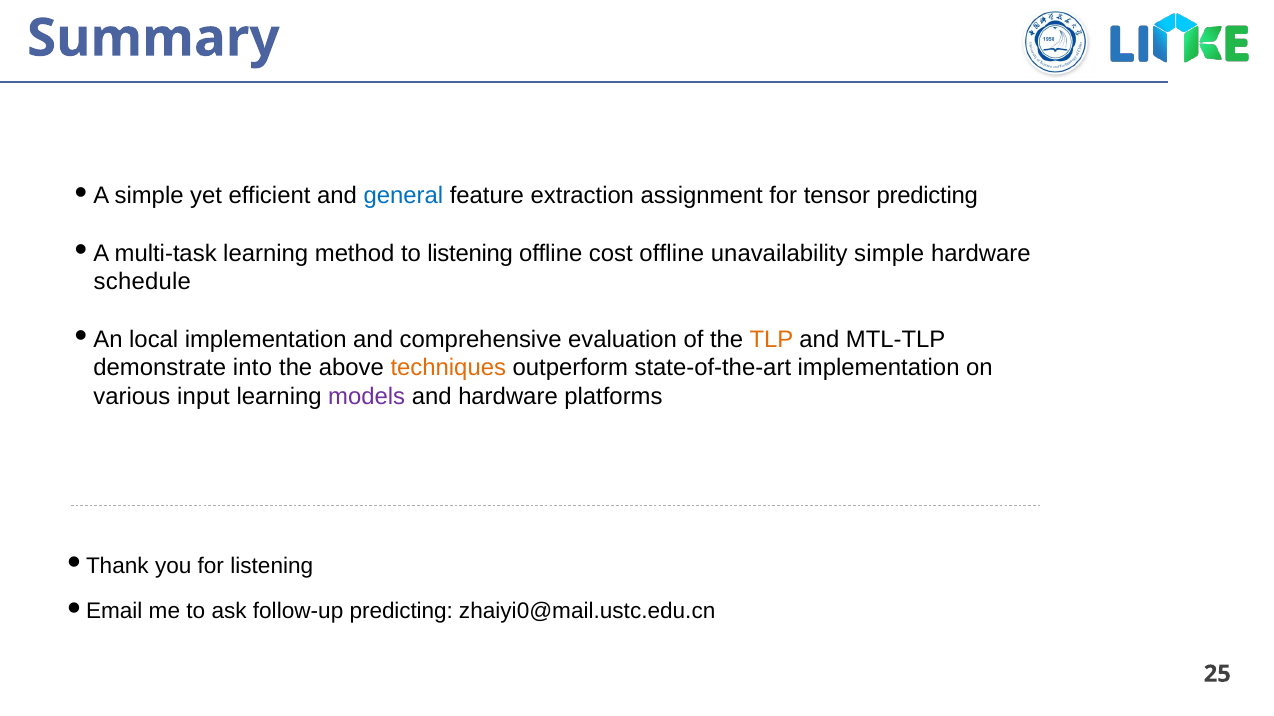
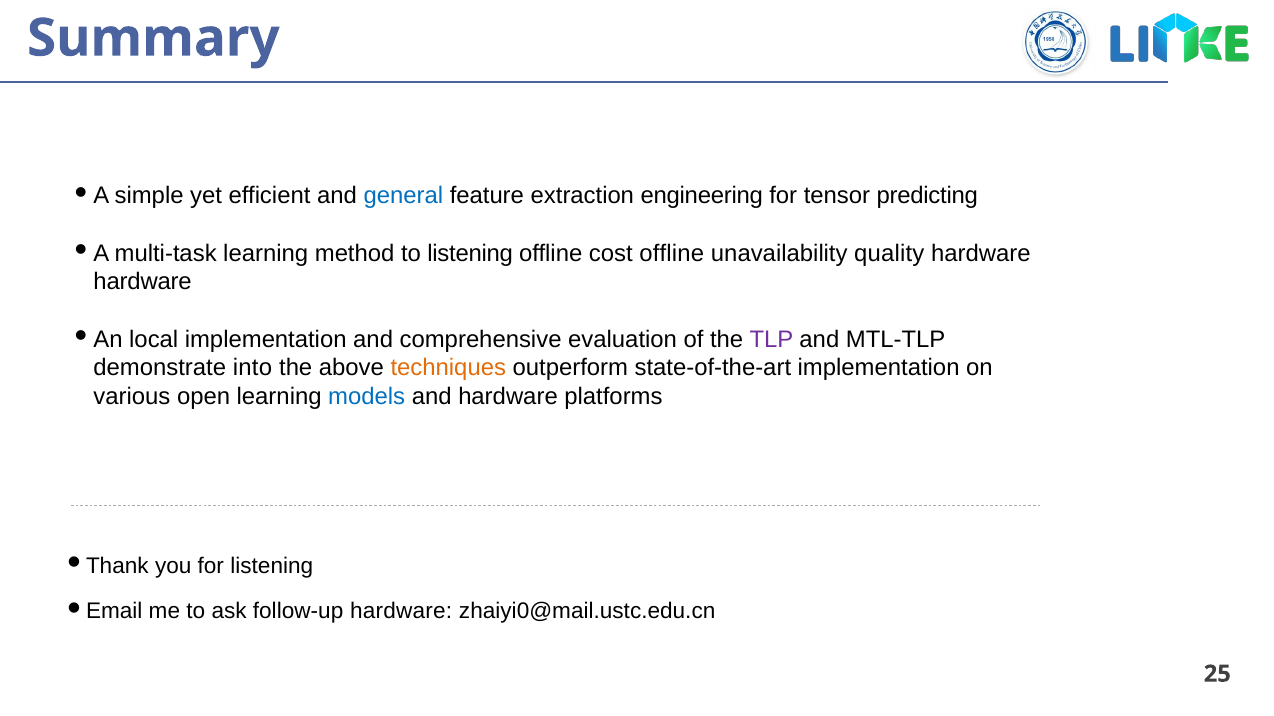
assignment: assignment -> engineering (702, 196)
unavailability simple: simple -> quality (889, 254)
schedule: schedule -> hardware (143, 282)
TLP colour: orange -> purple (771, 340)
input: input -> open (204, 397)
models colour: purple -> blue (367, 397)
follow-up predicting: predicting -> hardware (401, 612)
